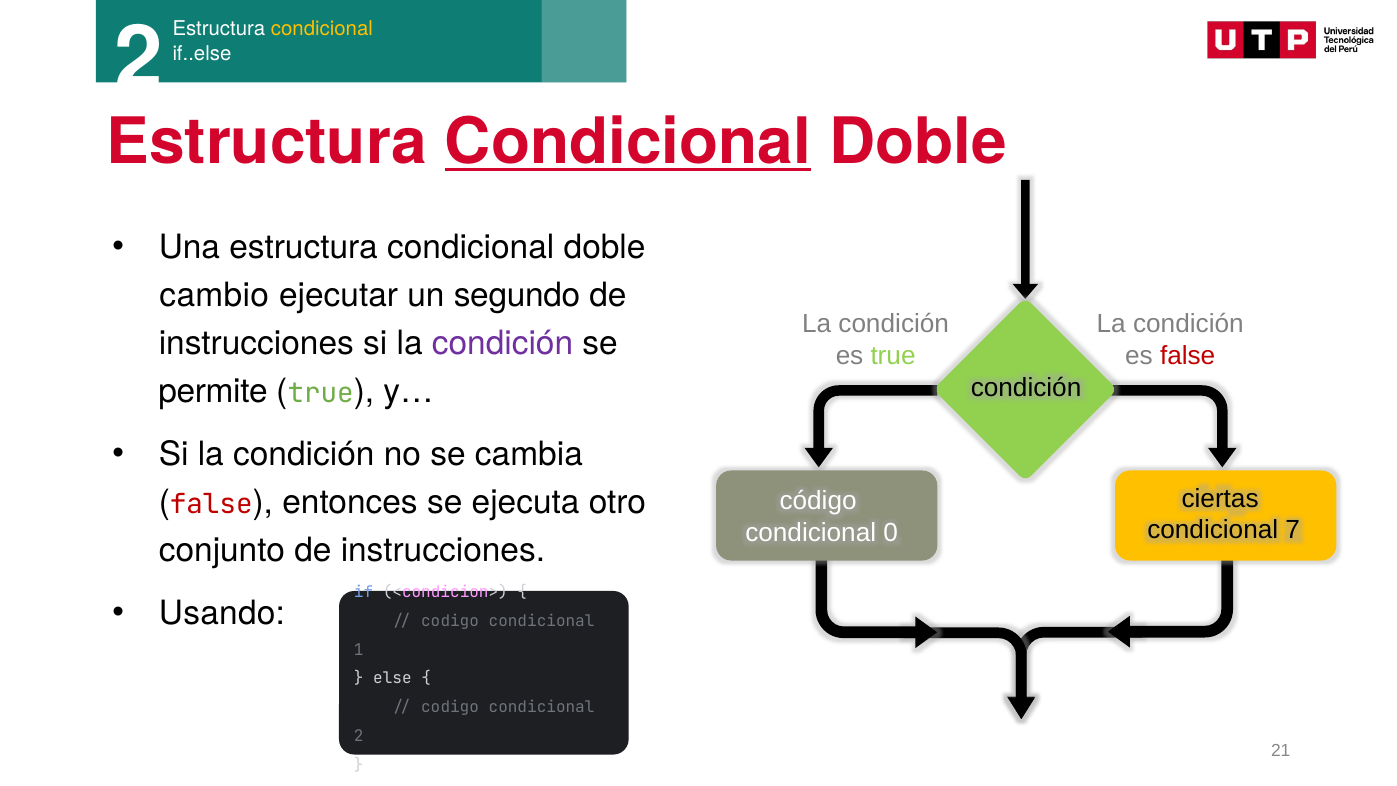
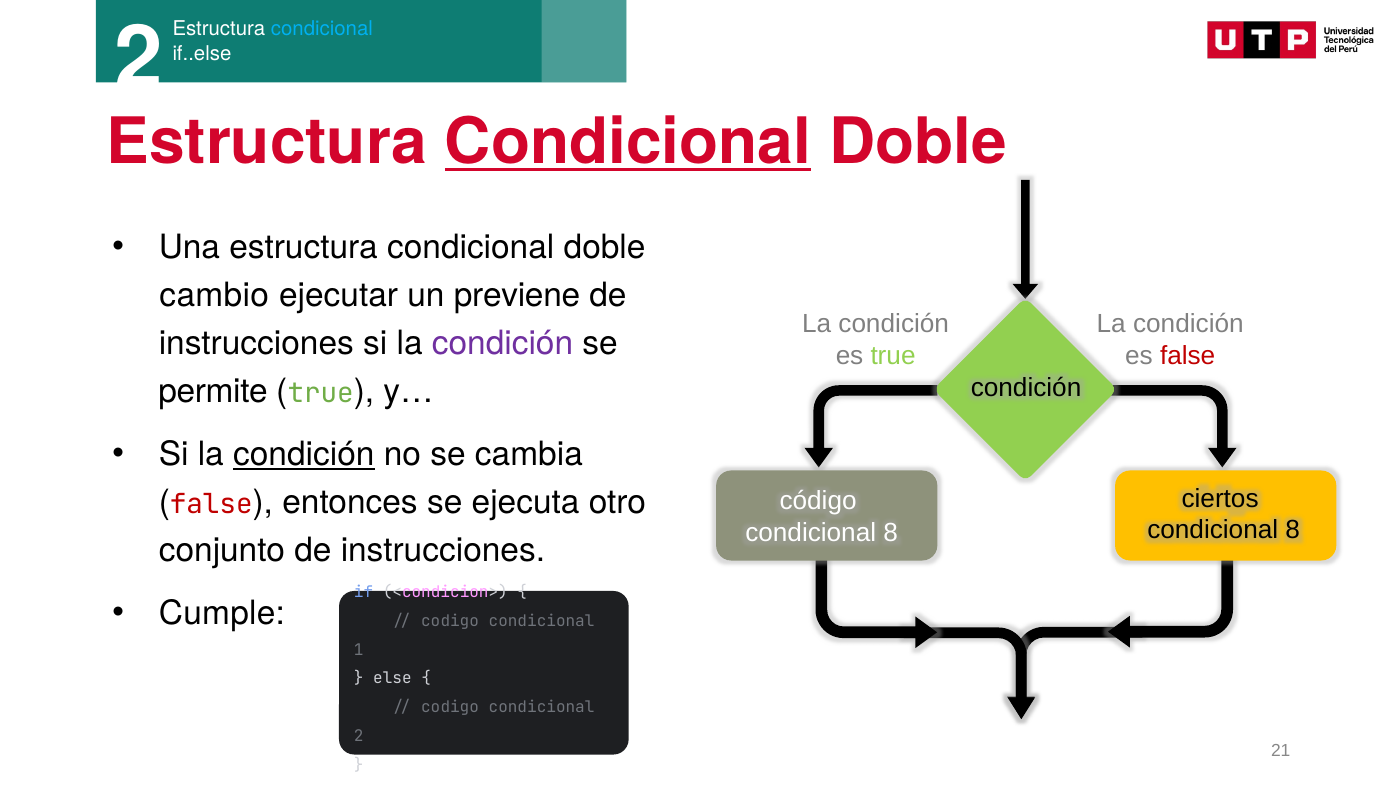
condicional colour: yellow -> light blue (322, 29)
segundo: segundo -> previene (517, 295)
condición underline: none -> present (304, 454)
ciertas: ciertas -> ciertos (1220, 498)
7: 7 -> 8 (1293, 530)
0: 0 -> 8 (891, 532)
Usando: Usando -> Cumple (222, 613)
